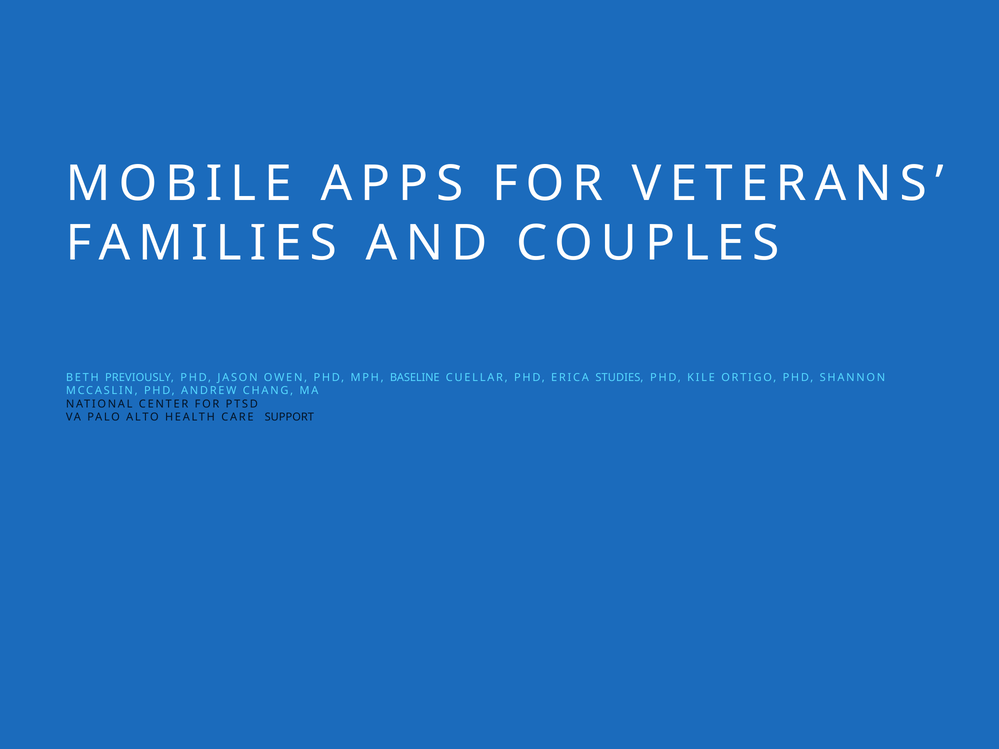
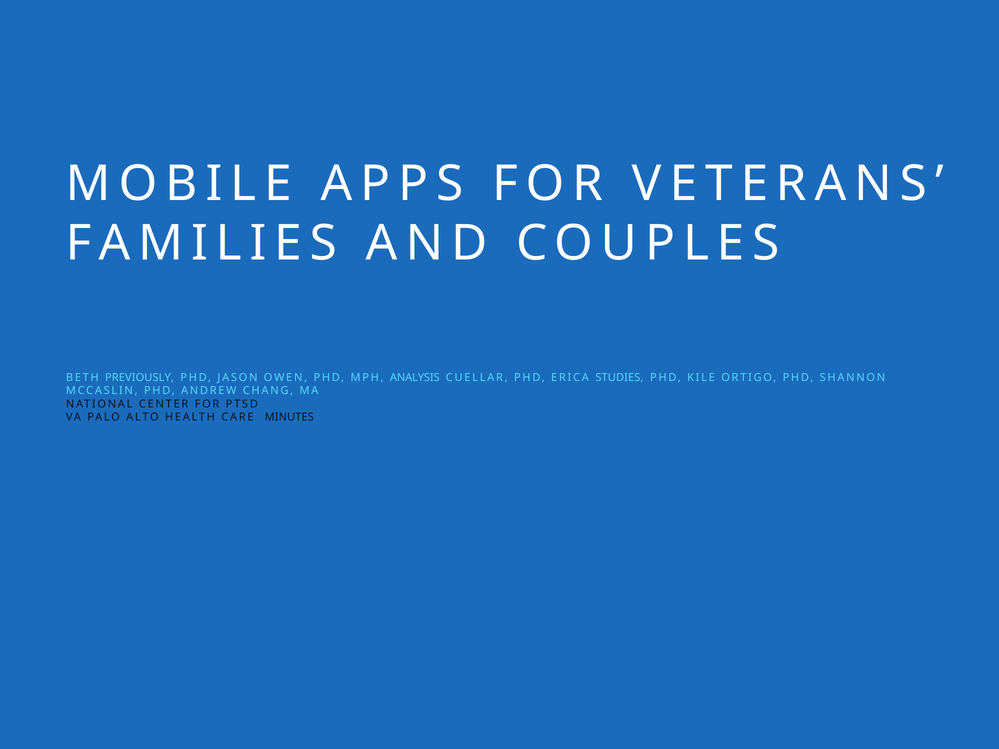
BASELINE: BASELINE -> ANALYSIS (415, 378)
SUPPORT: SUPPORT -> MINUTES (289, 417)
